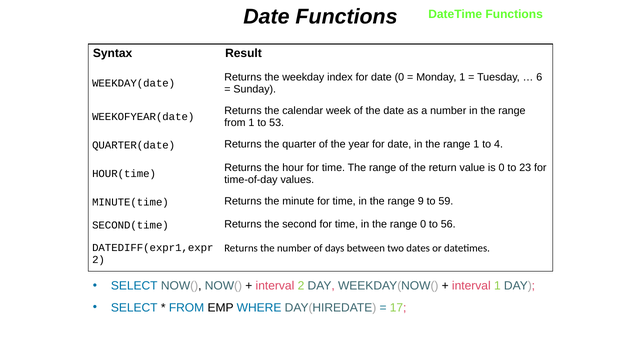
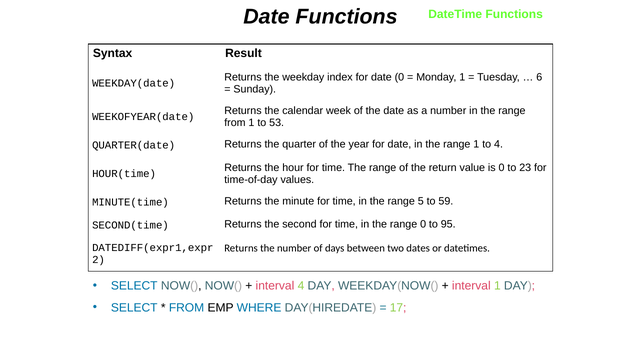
9: 9 -> 5 (421, 202)
56: 56 -> 95 (448, 225)
interval 2: 2 -> 4 (301, 286)
